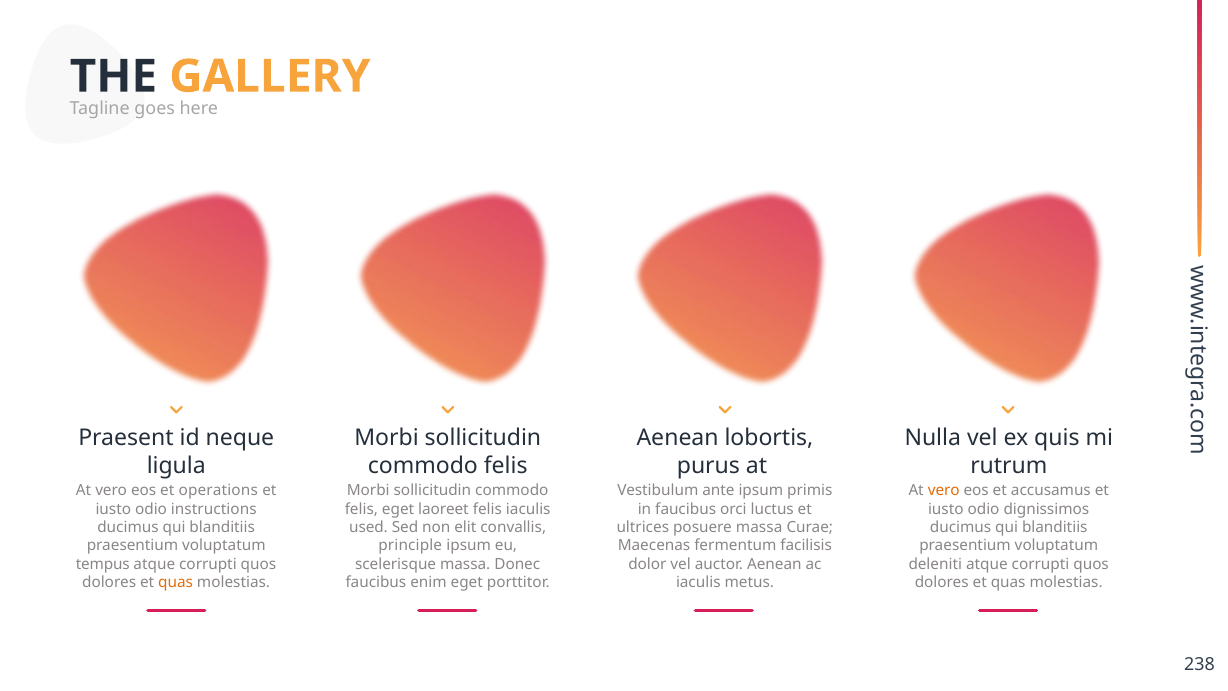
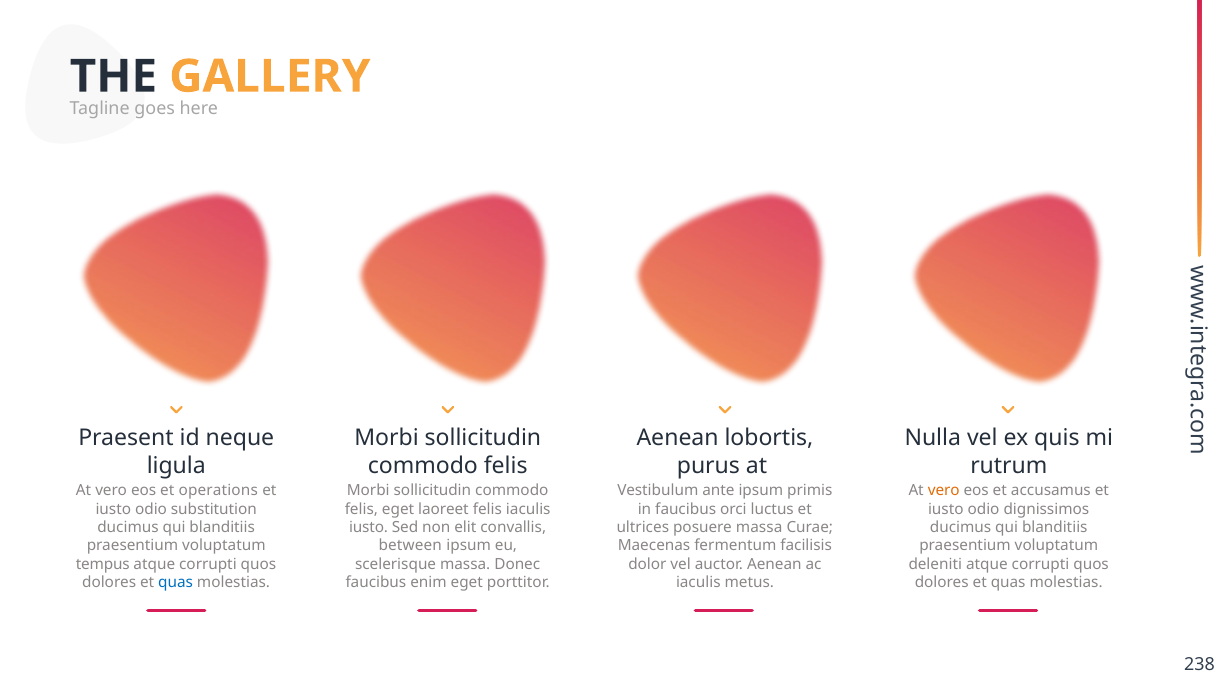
instructions: instructions -> substitution (214, 509)
used: used -> iusto (369, 527)
principle: principle -> between (410, 546)
quas colour: orange -> blue (176, 582)
